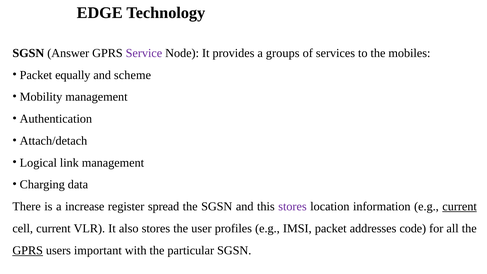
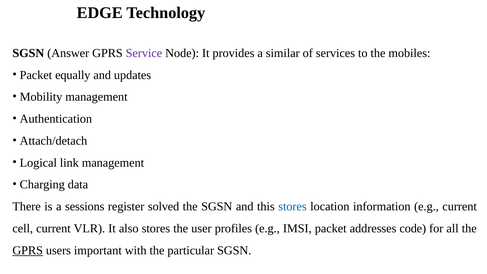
groups: groups -> similar (283, 53)
scheme: scheme -> updates (133, 75)
increase: increase -> sessions (85, 207)
spread: spread -> solved (164, 207)
stores colour: purple -> blue (292, 207)
current underline: present -> none (460, 207)
